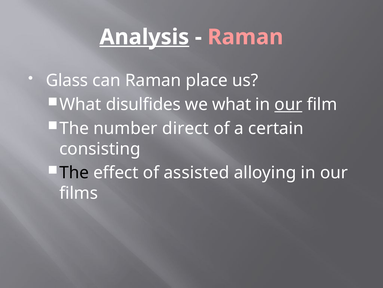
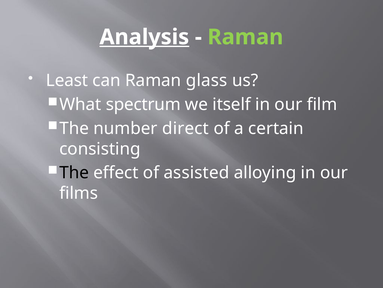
Raman colour: pink -> light green (245, 37)
Glass: Glass -> Least (67, 80)
place: place -> glass (207, 80)
disulfides: disulfides -> spectrum (143, 104)
we what: what -> itself (232, 104)
our underline: present -> none (288, 104)
